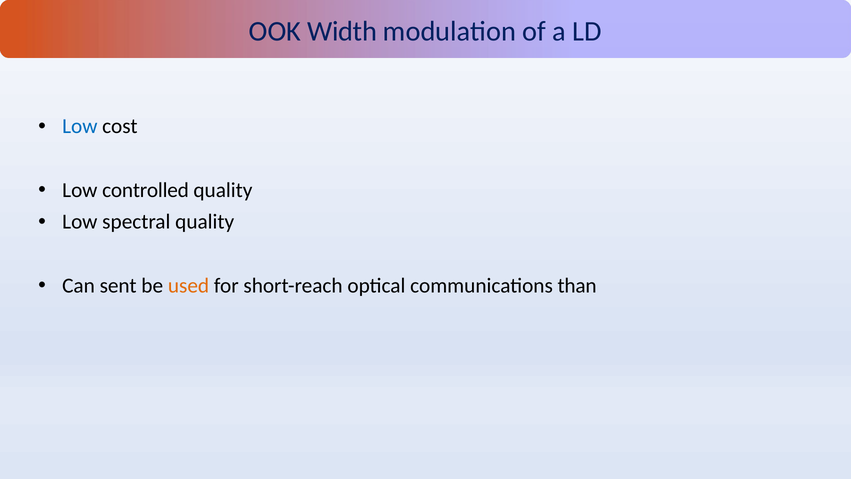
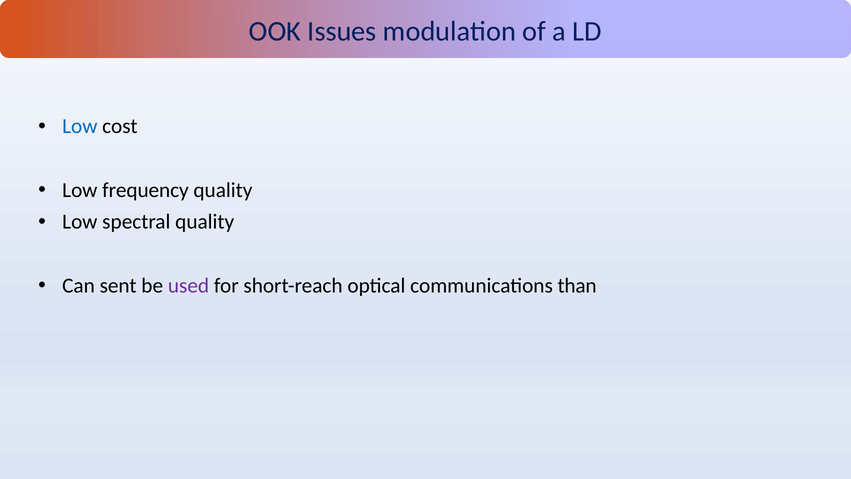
Width: Width -> Issues (342, 31)
controlled: controlled -> frequency (145, 190)
used colour: orange -> purple (189, 285)
